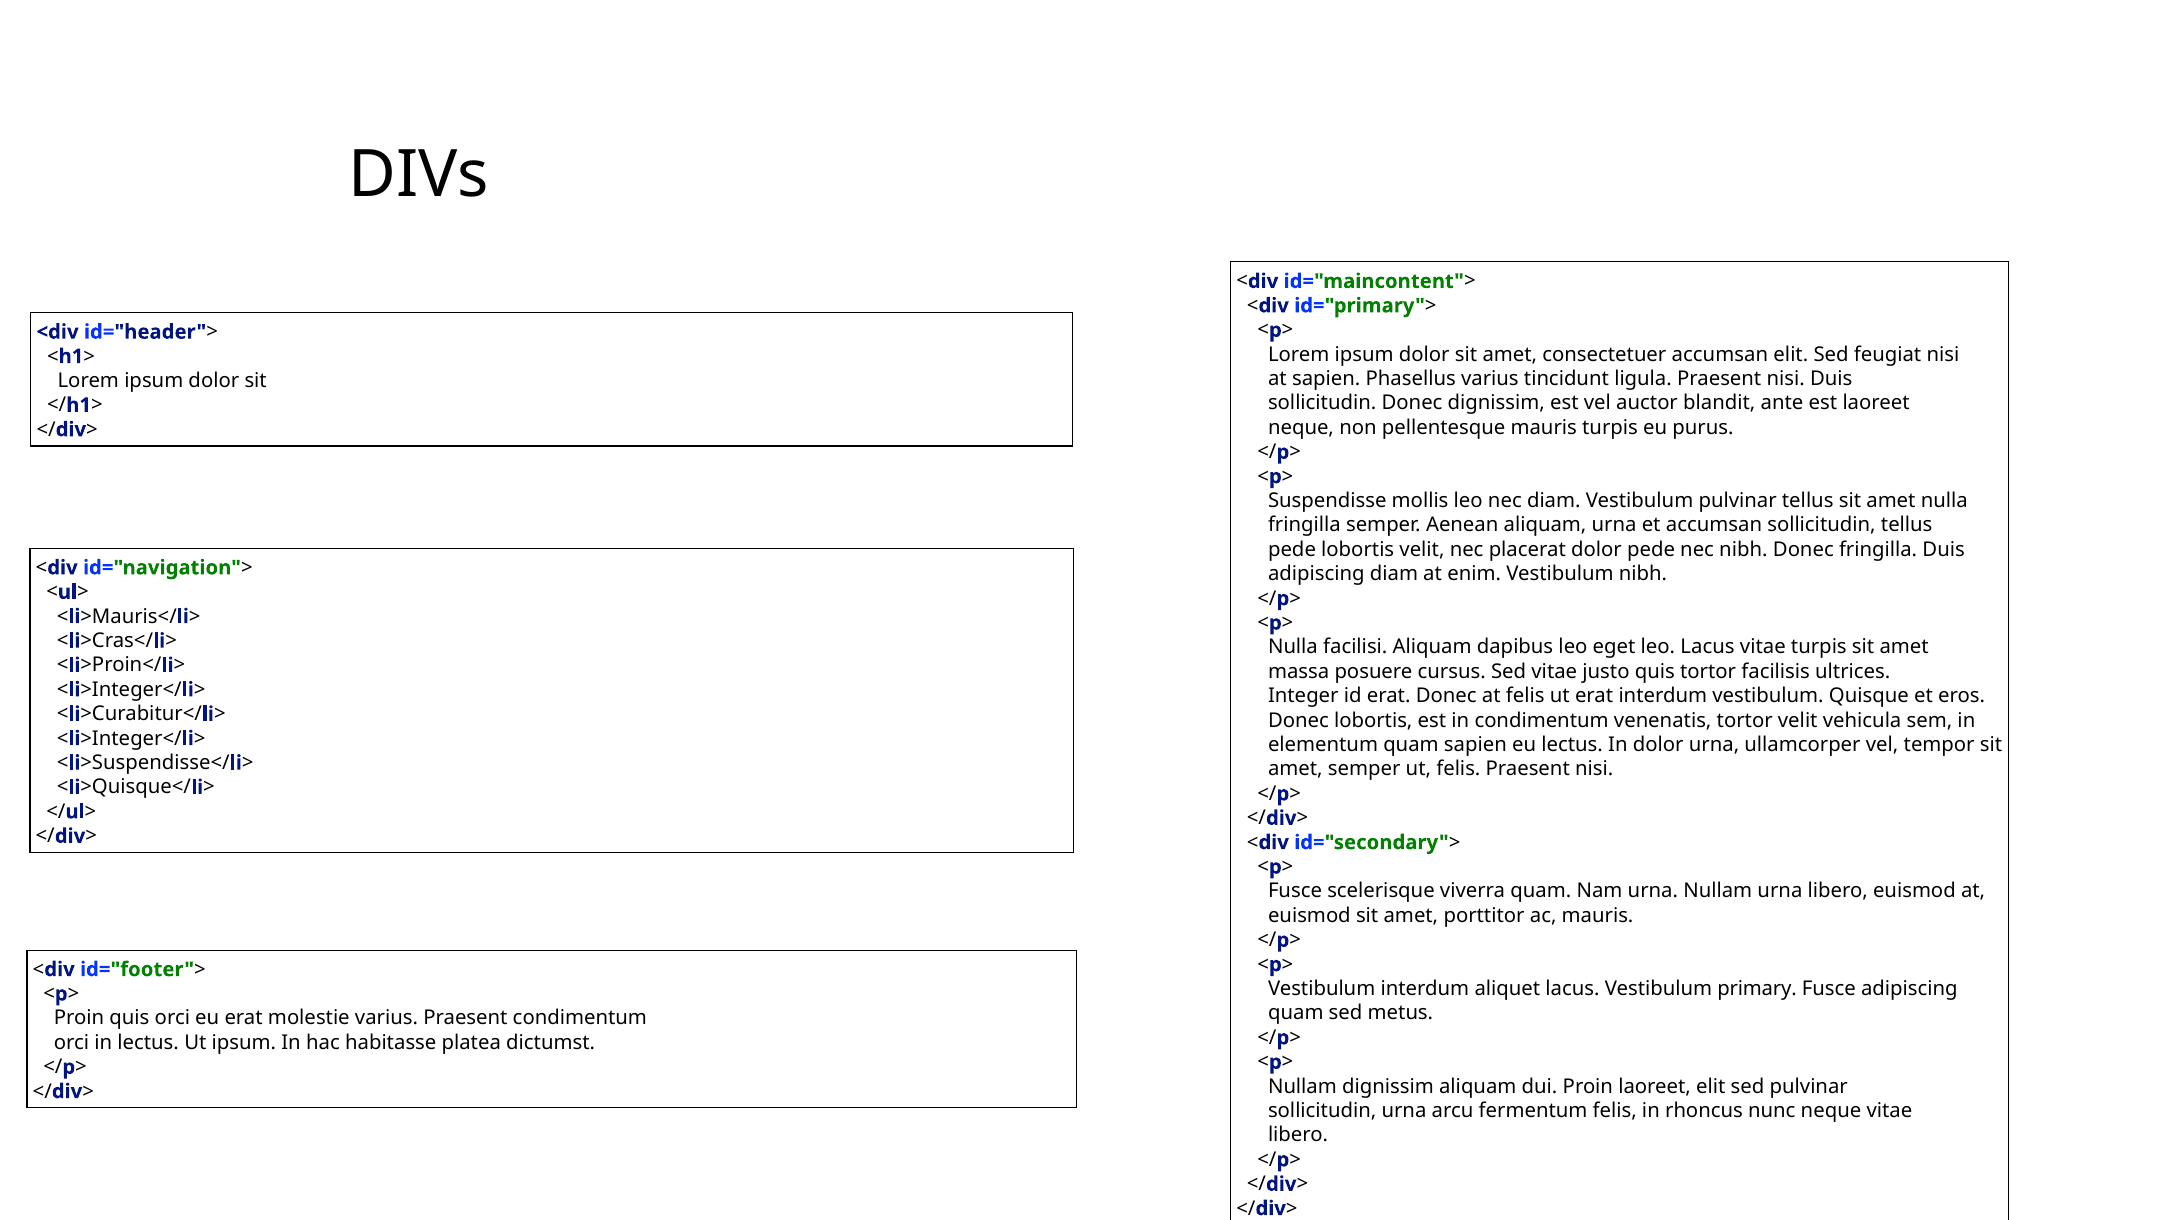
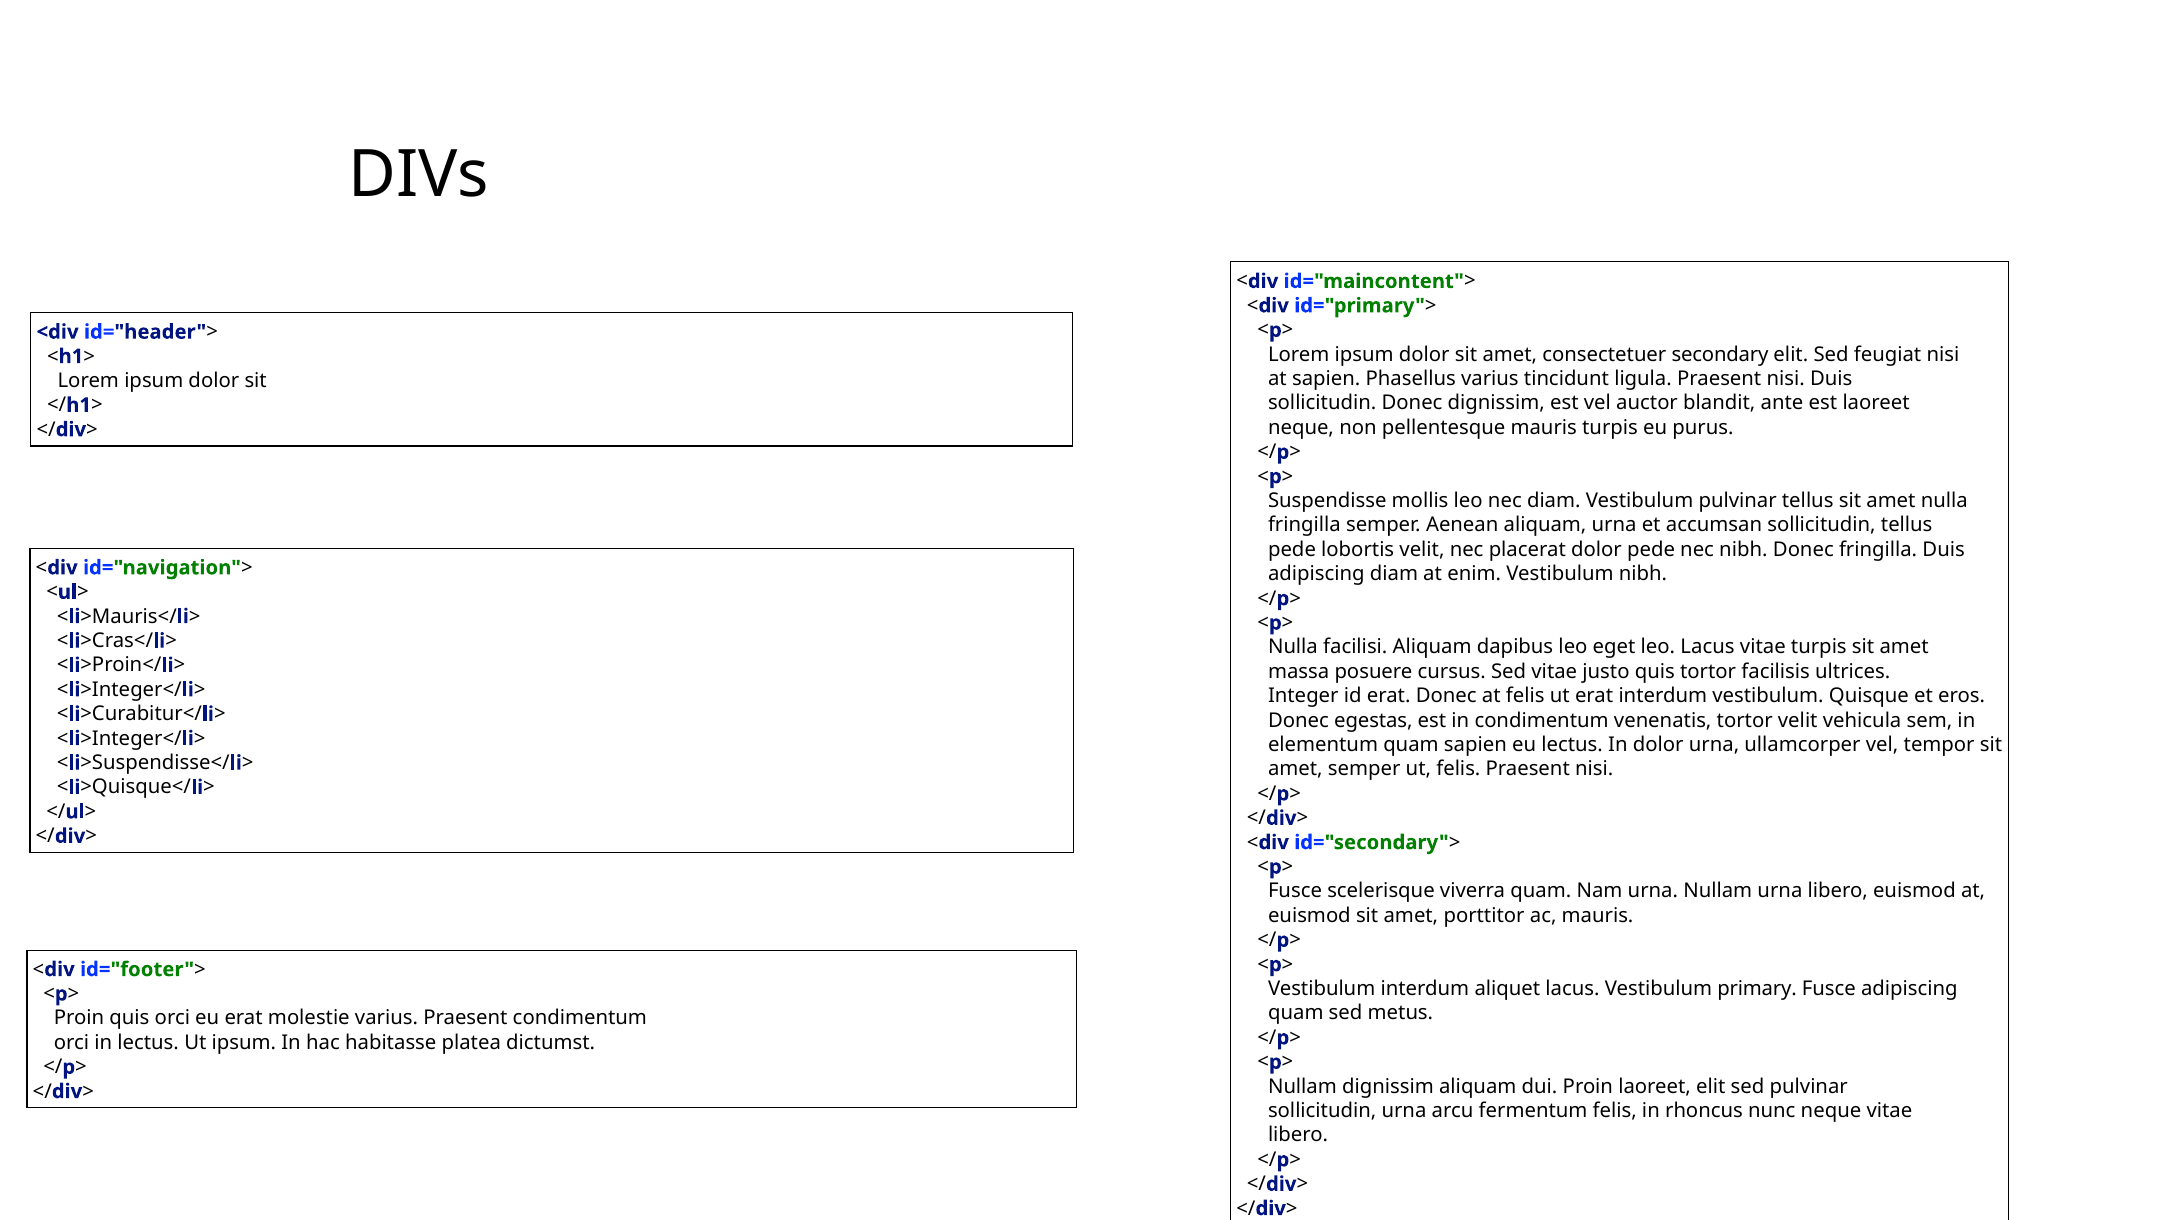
consectetuer accumsan: accumsan -> secondary (1720, 354)
Donec lobortis: lobortis -> egestas (1373, 720)
